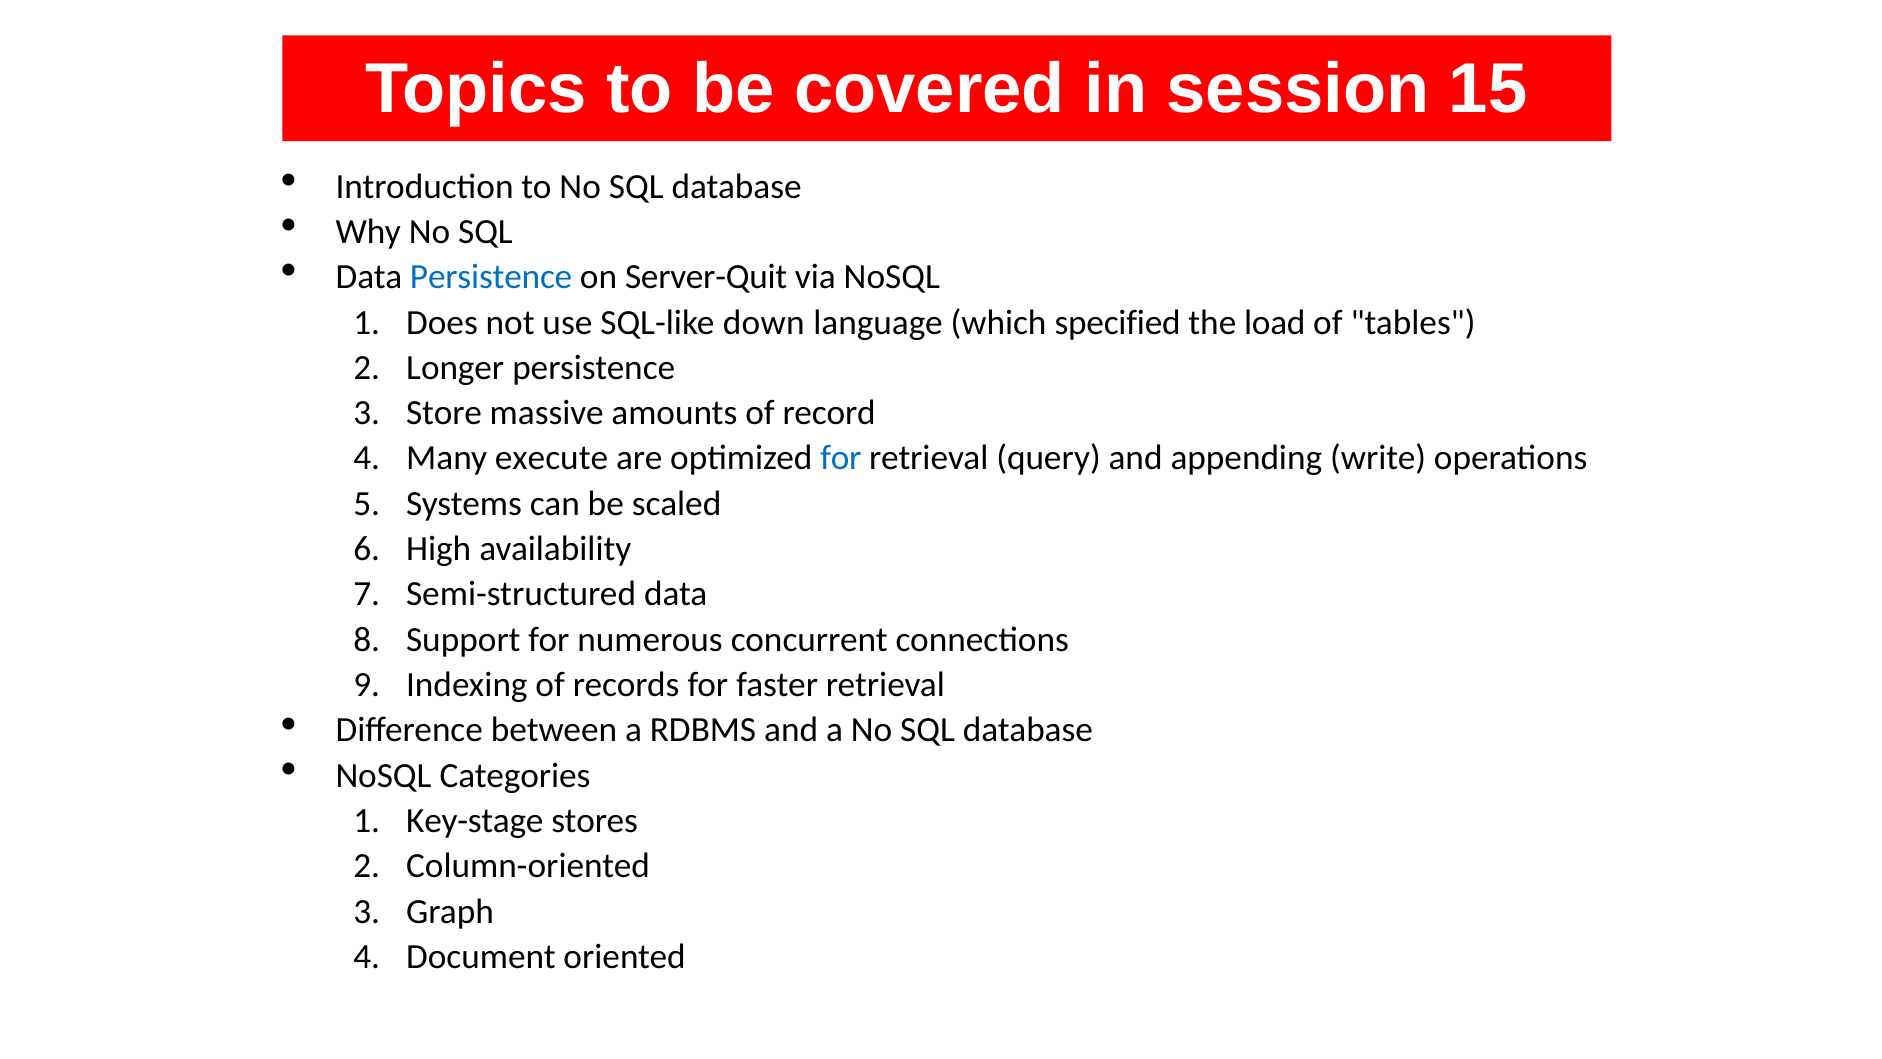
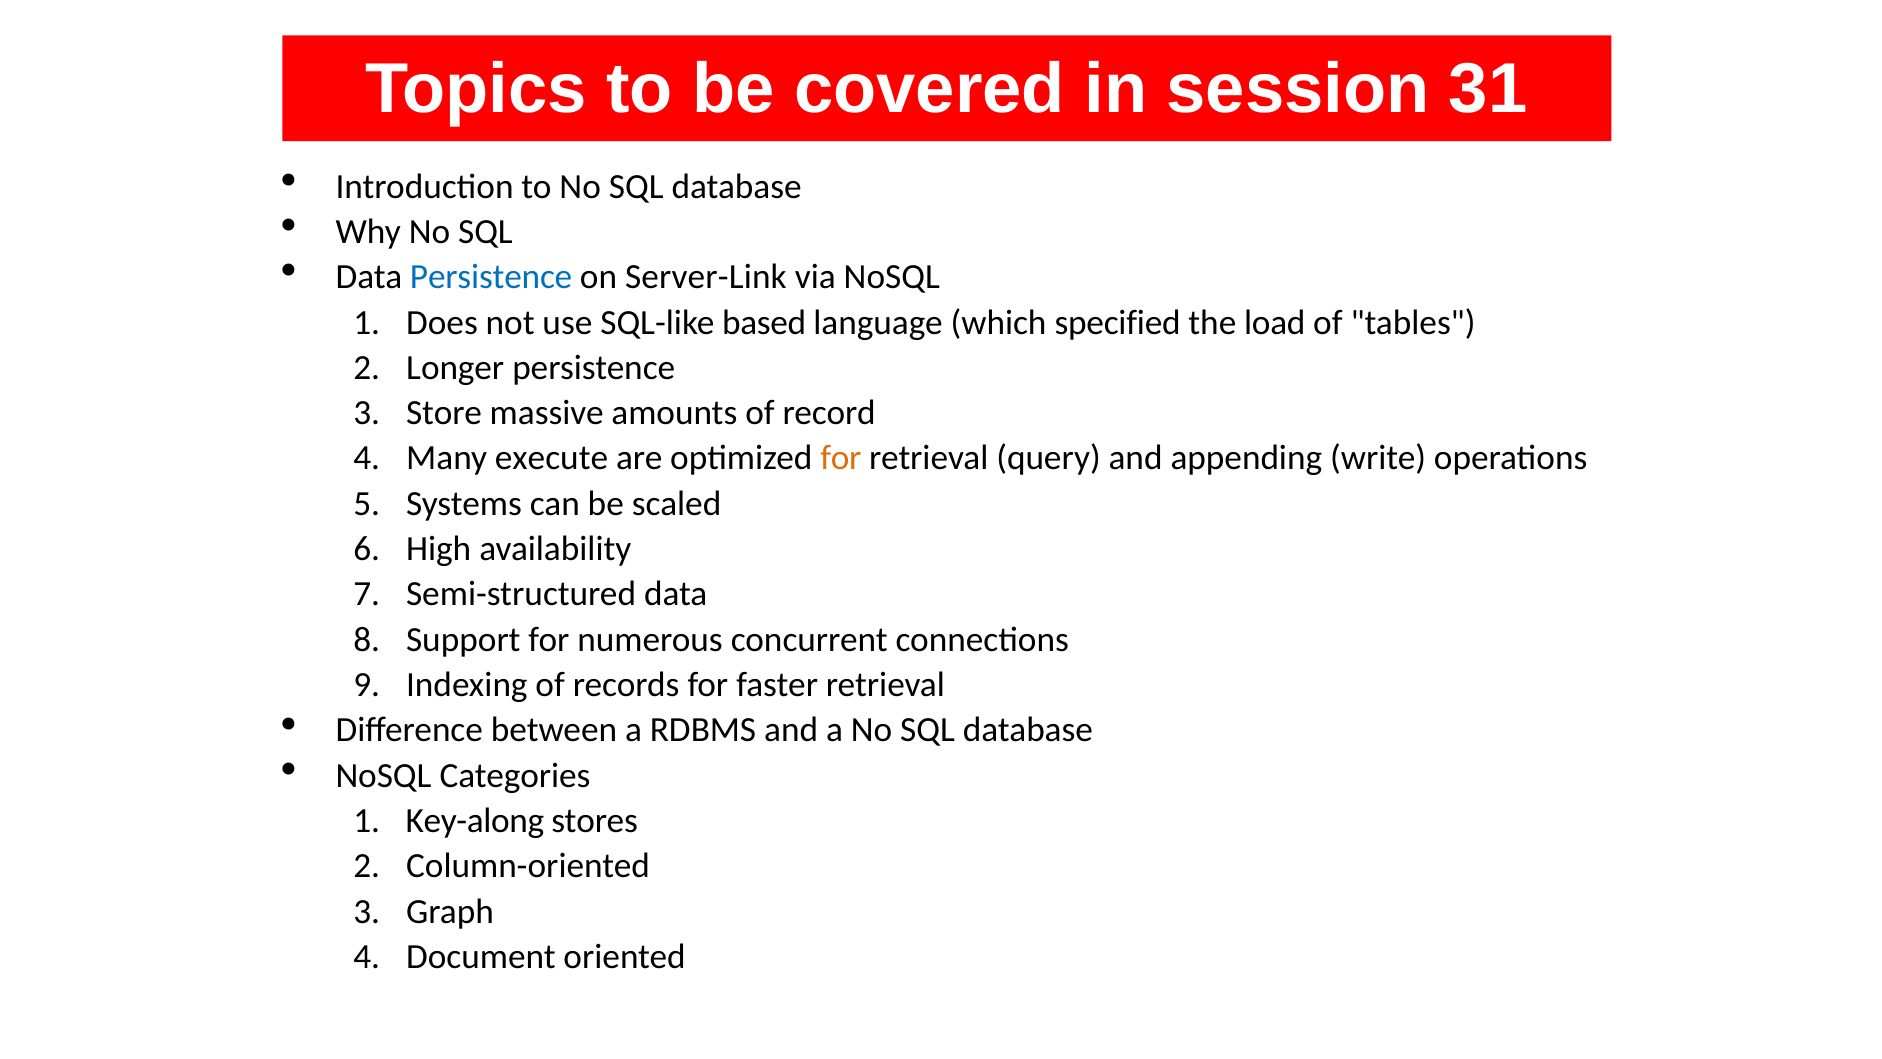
15: 15 -> 31 (1488, 90)
Server-Quit: Server-Quit -> Server-Link (706, 277)
down: down -> based (764, 322)
for colour: blue -> orange (841, 458)
Key-stage: Key-stage -> Key-along (475, 821)
